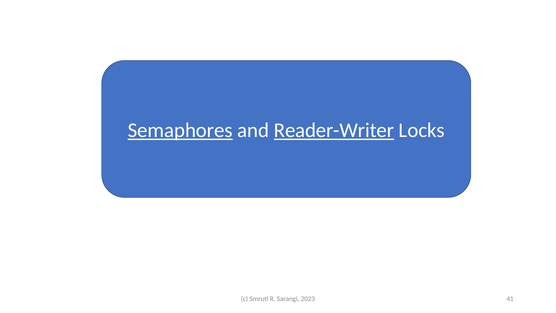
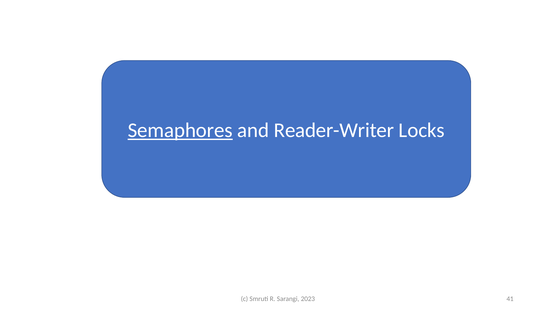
Reader-Writer underline: present -> none (334, 130)
